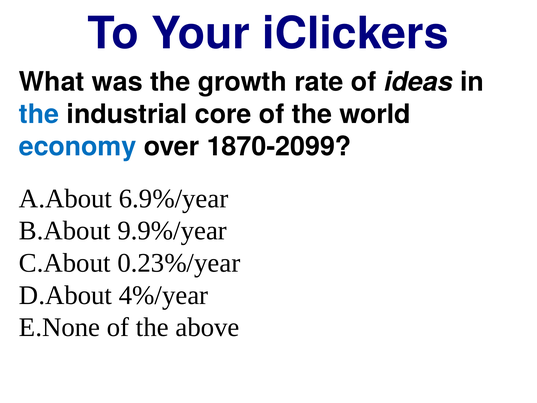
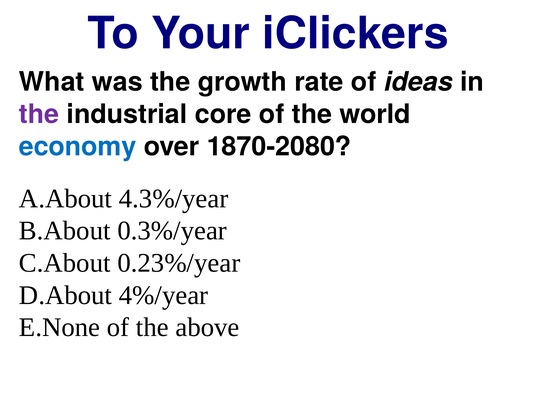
the colour: blue -> purple (39, 114)
1870-2099: 1870-2099 -> 1870-2080 (279, 146)
6.9%/year: 6.9%/year -> 4.3%/year (174, 198)
9.9%/year: 9.9%/year -> 0.3%/year (172, 231)
